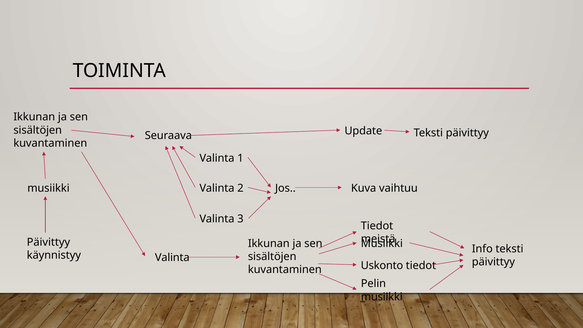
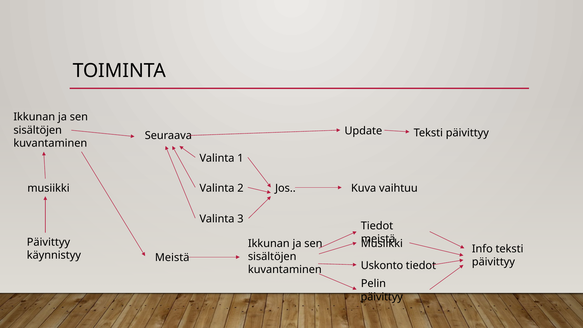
Valinta: Valinta -> Meistä (172, 258)
musiikki: musiikki -> päivittyy (382, 297)
